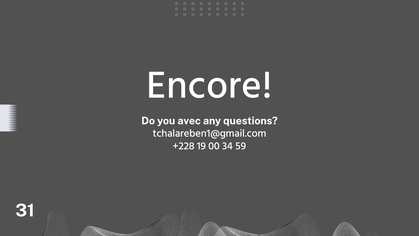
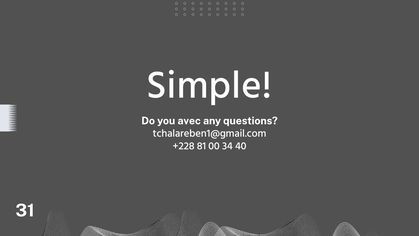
Encore: Encore -> Simple (209, 85)
19: 19 -> 81 (201, 146)
59: 59 -> 40 (241, 146)
